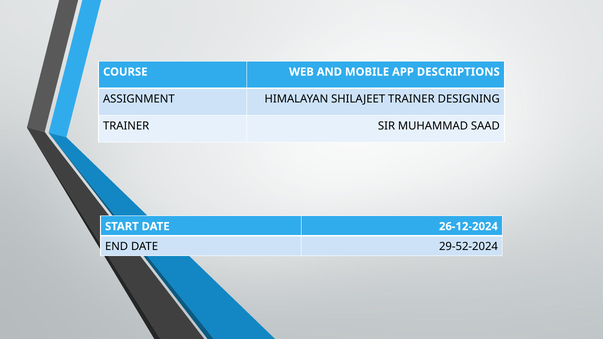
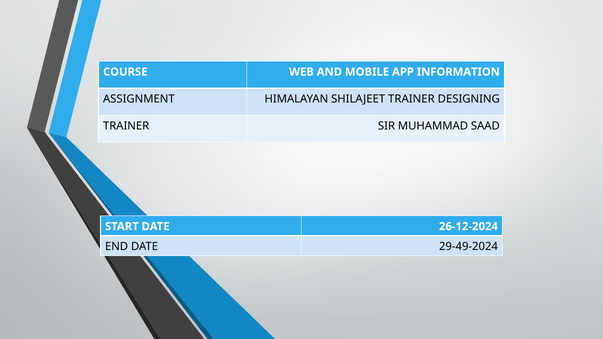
DESCRIPTIONS: DESCRIPTIONS -> INFORMATION (458, 72)
29-52-2024: 29-52-2024 -> 29-49-2024 (468, 246)
